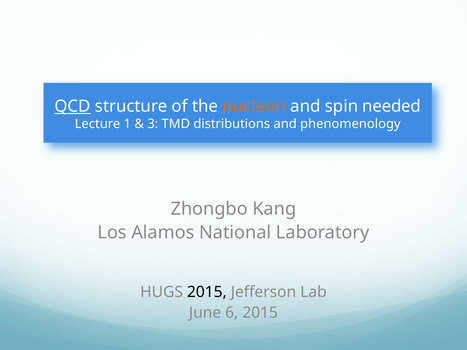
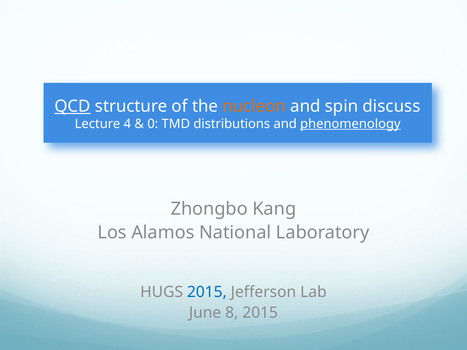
needed: needed -> discuss (391, 106)
1: 1 -> 4 (127, 124)
3: 3 -> 0 (153, 124)
phenomenology underline: none -> present (350, 124)
2015 colour: black -> blue (207, 292)
6: 6 -> 8 (232, 313)
